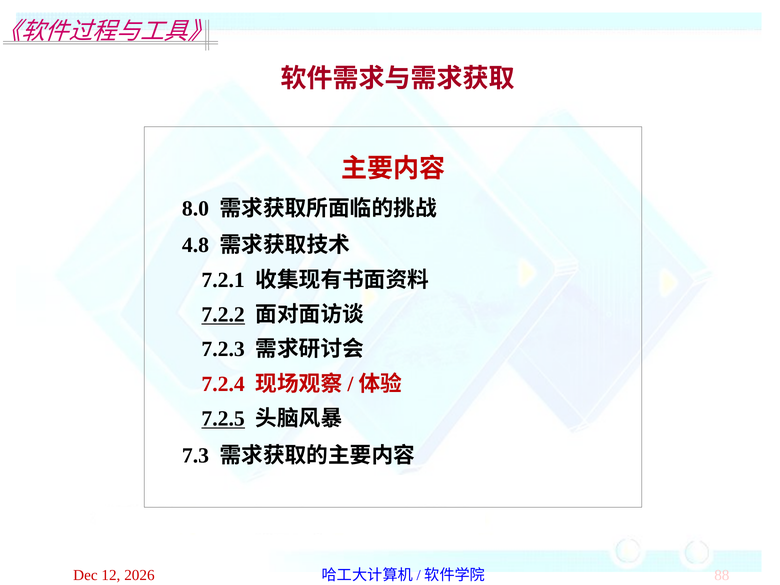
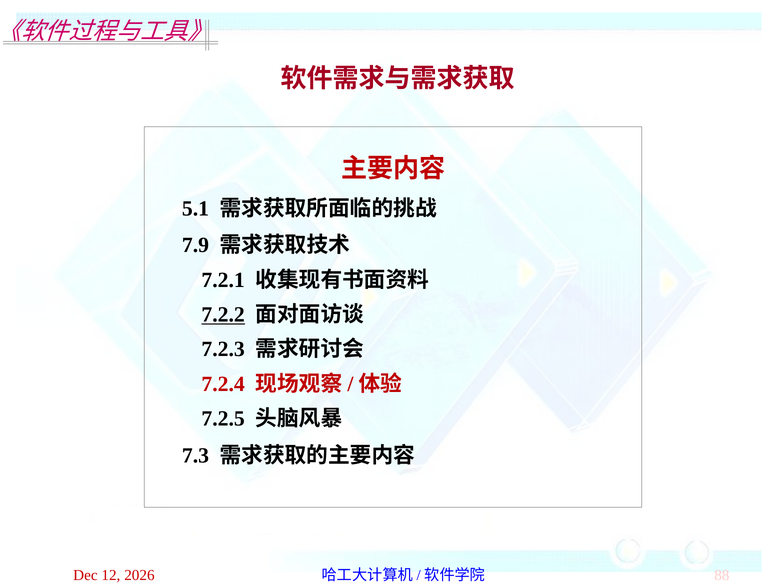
8.0: 8.0 -> 5.1 (196, 208)
4.8: 4.8 -> 7.9 (196, 245)
7.2.5 underline: present -> none (223, 419)
